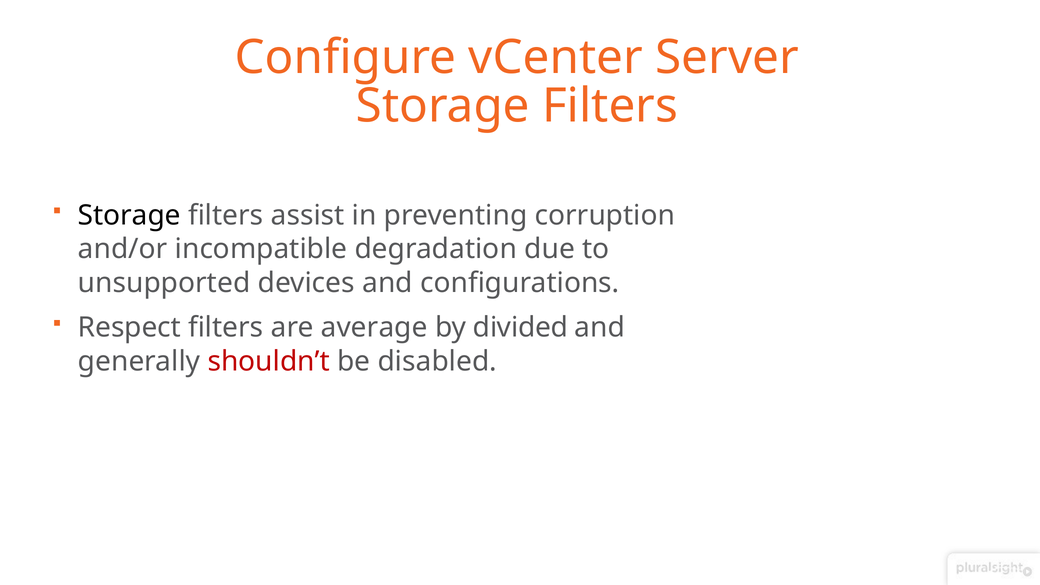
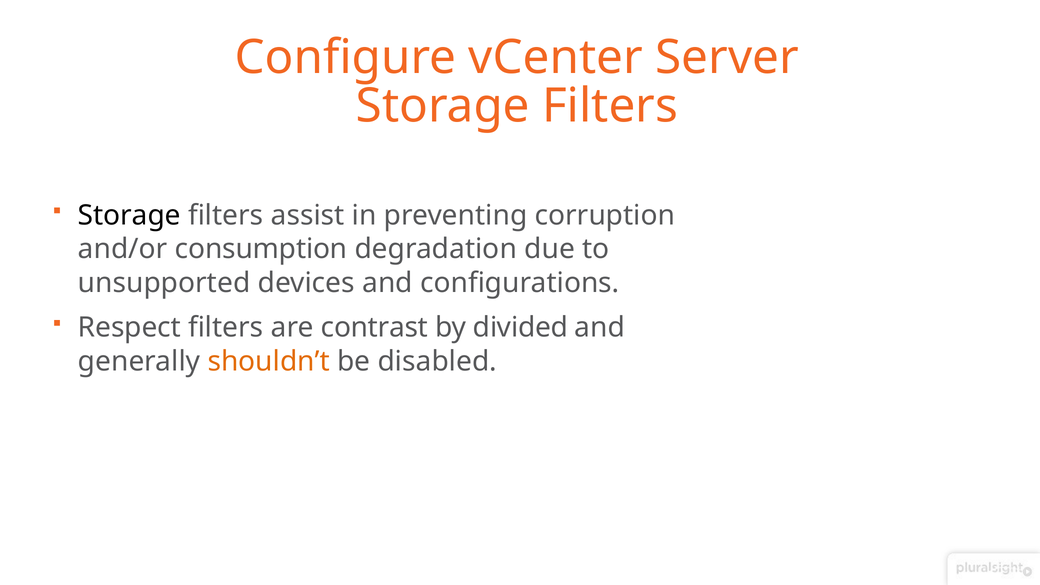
incompatible: incompatible -> consumption (261, 249)
average: average -> contrast (374, 328)
shouldn’t colour: red -> orange (269, 361)
